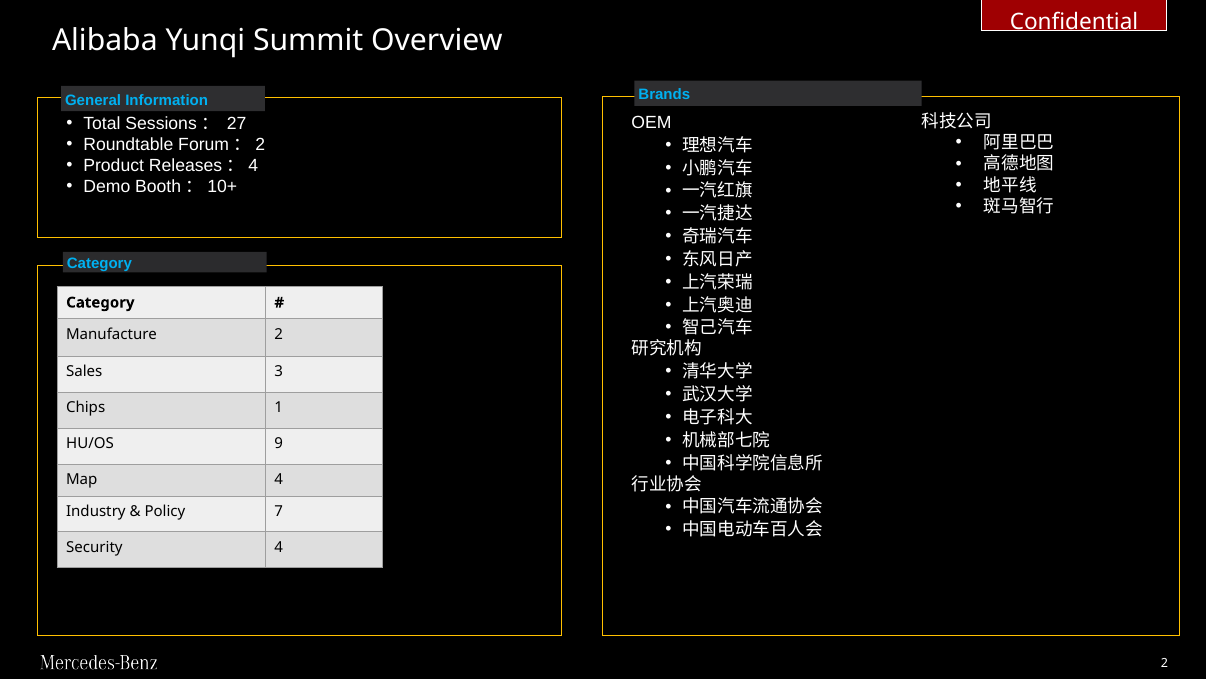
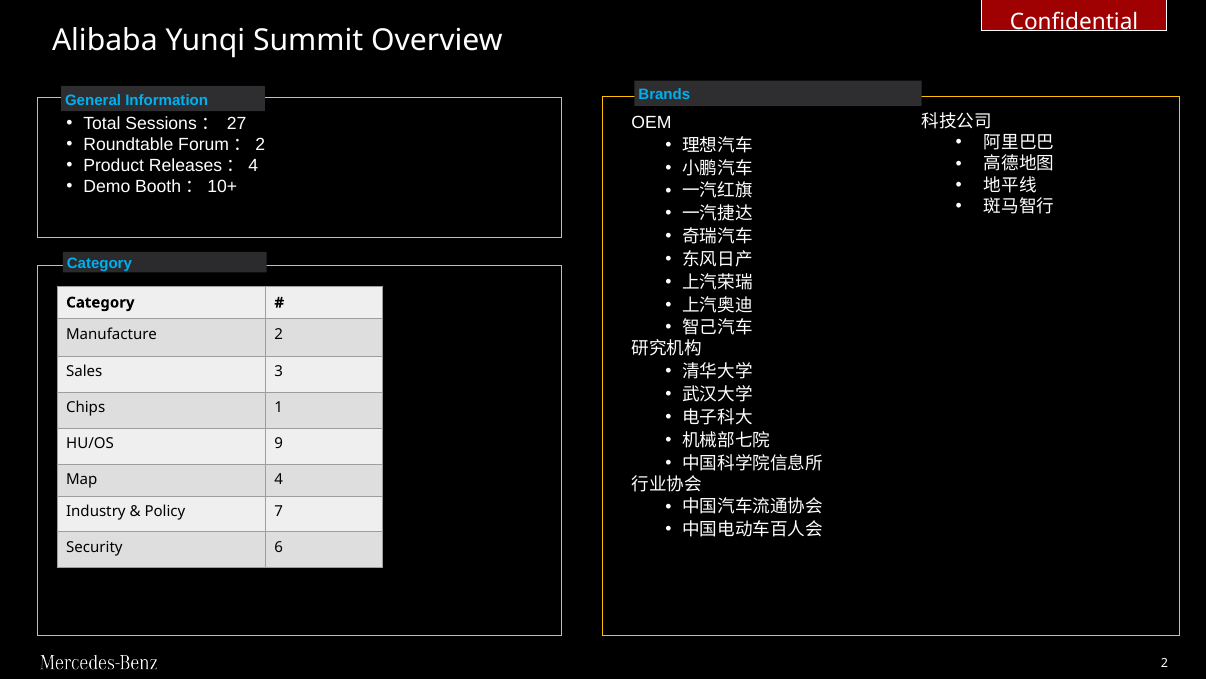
Security 4: 4 -> 6 (279, 547)
